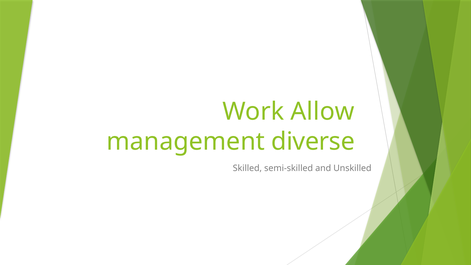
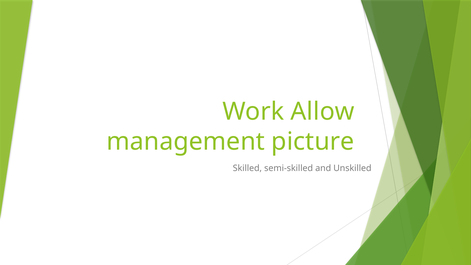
diverse: diverse -> picture (313, 141)
